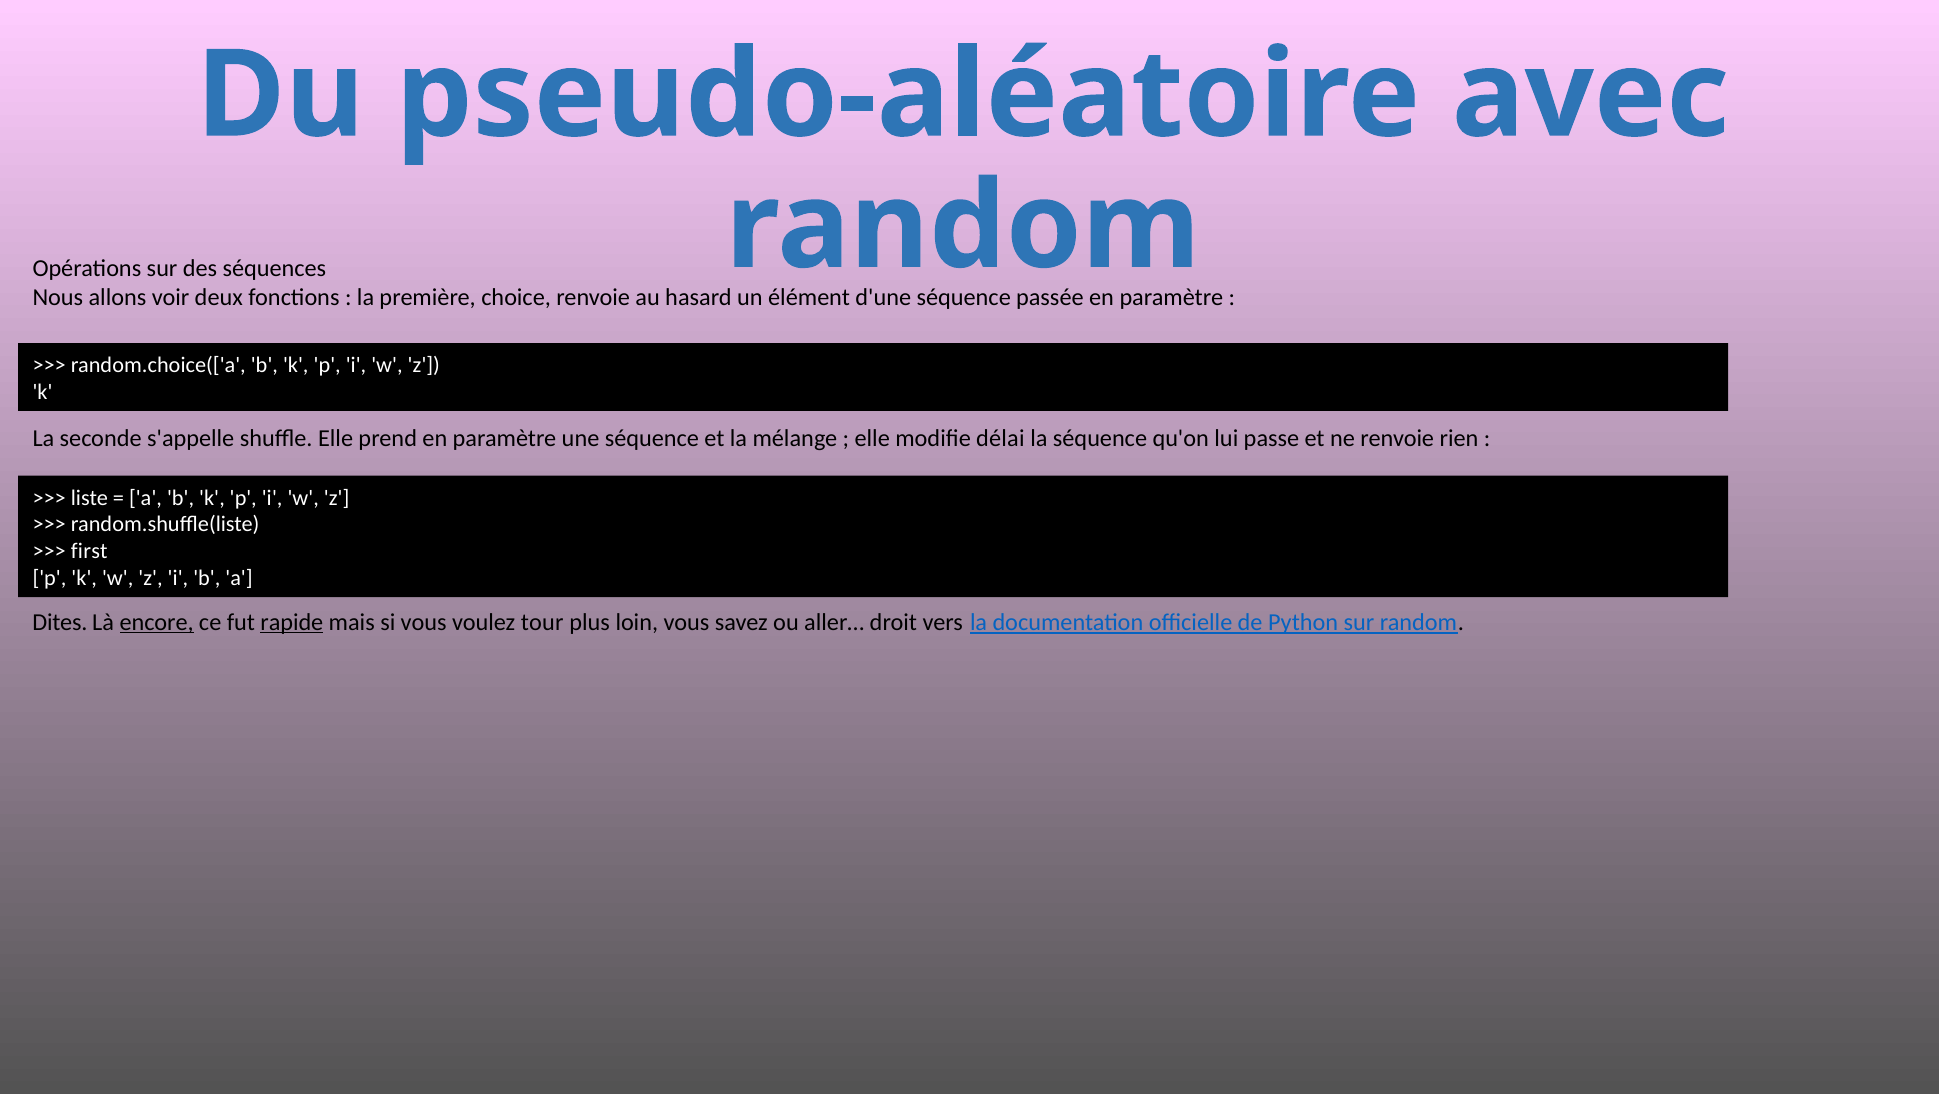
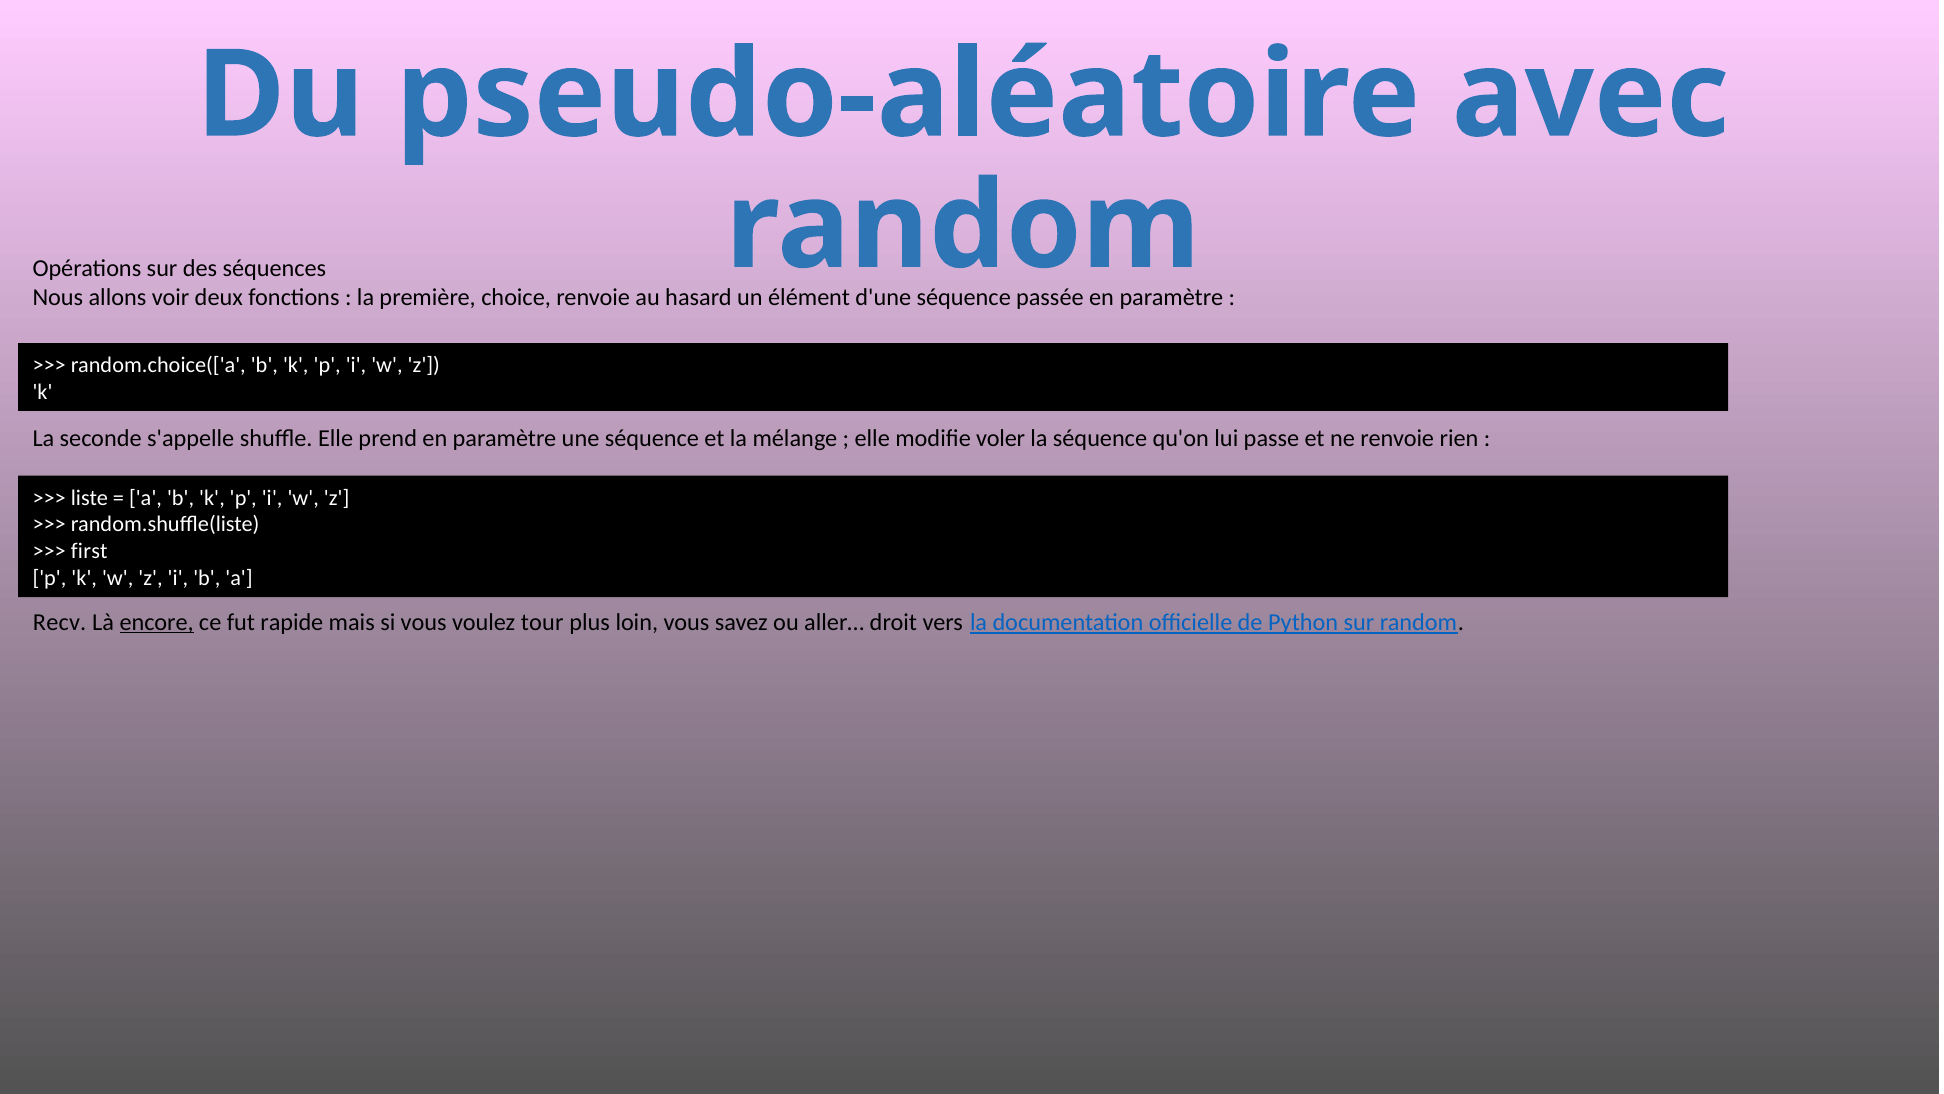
délai: délai -> voler (1001, 438)
Dites: Dites -> Recv (60, 622)
rapide underline: present -> none (292, 622)
